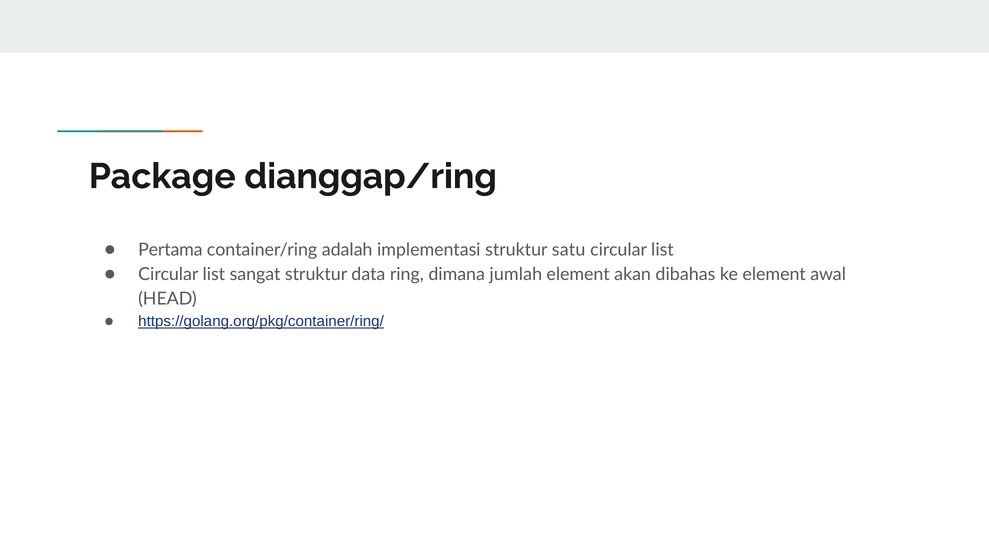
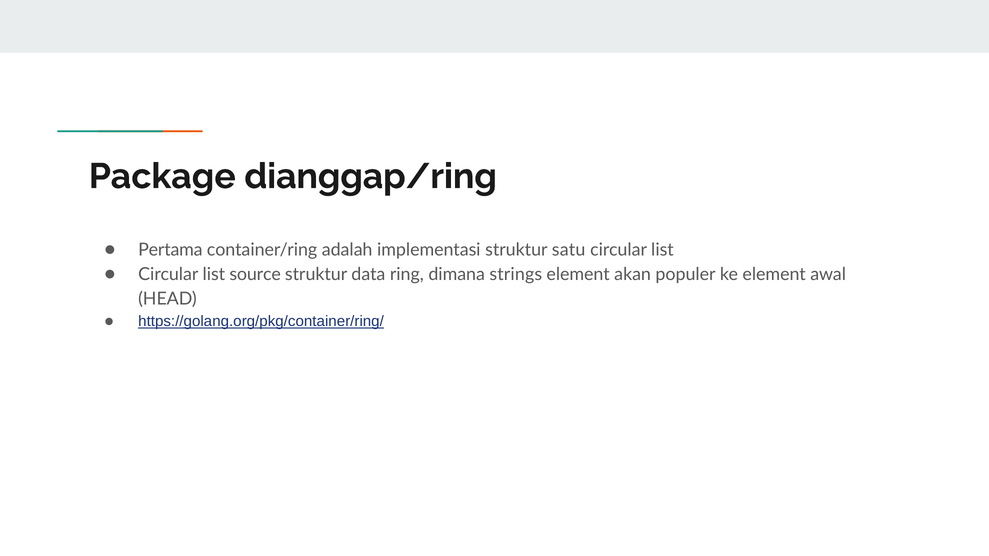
sangat: sangat -> source (255, 275)
jumlah: jumlah -> strings (516, 275)
dibahas: dibahas -> populer (686, 275)
